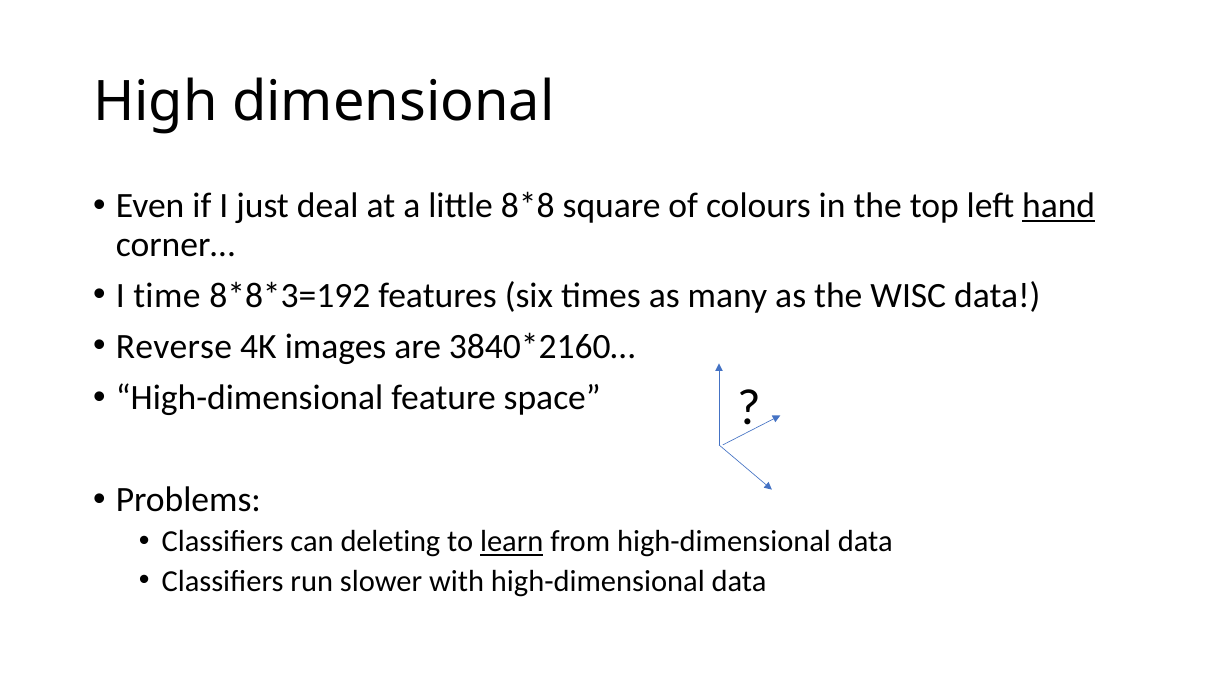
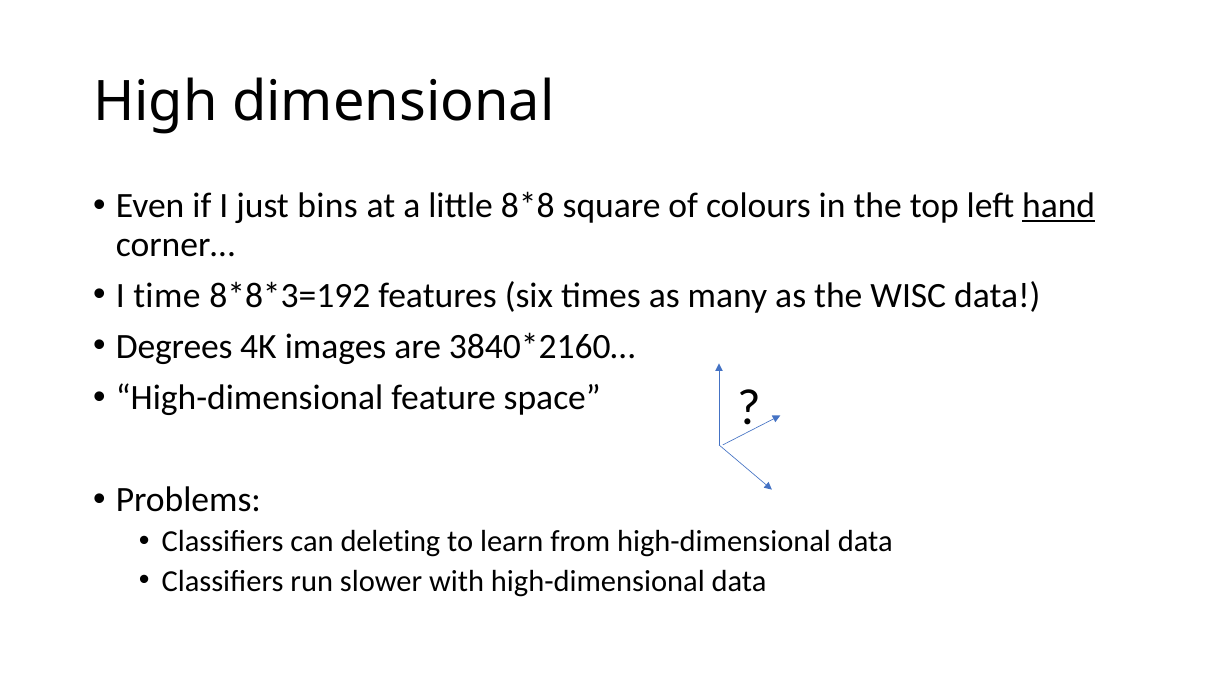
deal: deal -> bins (328, 206)
Reverse: Reverse -> Degrees (174, 347)
learn underline: present -> none (512, 542)
